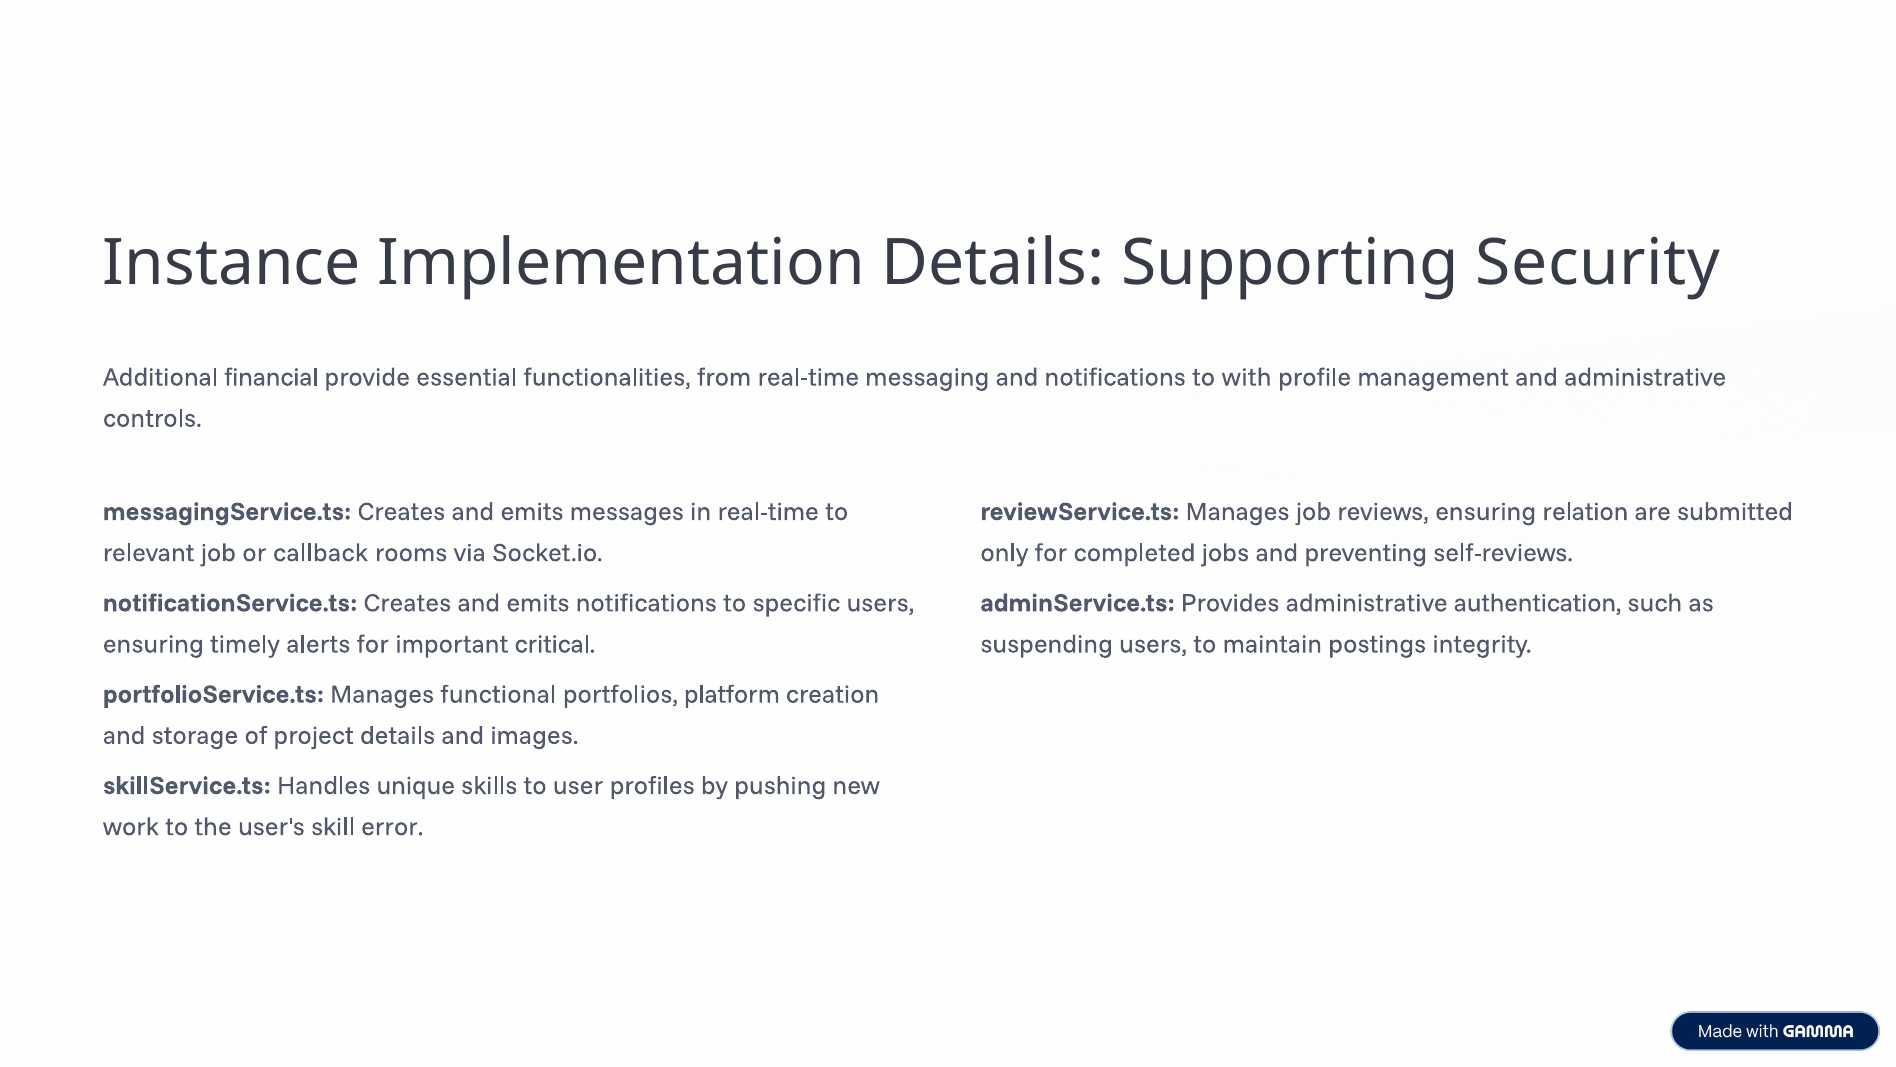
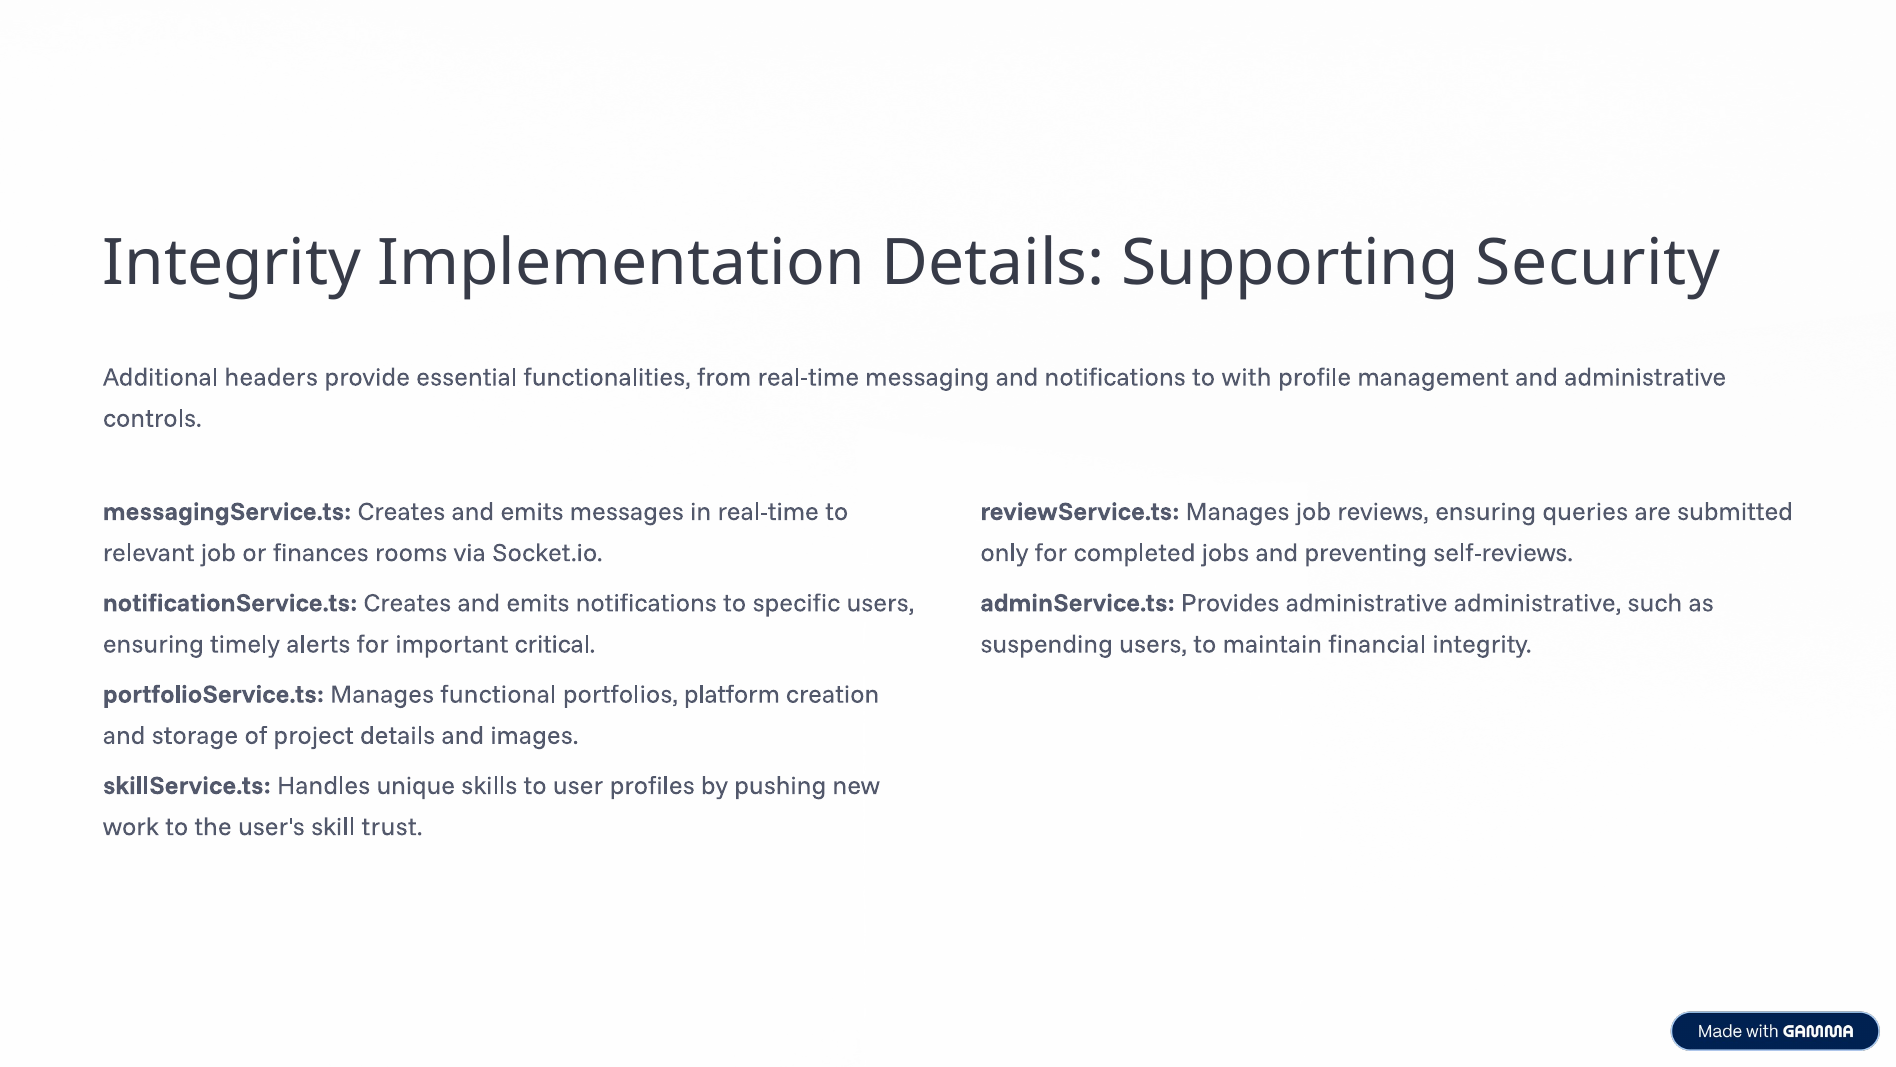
Instance: Instance -> Integrity (232, 263)
financial: financial -> headers (271, 377)
relation: relation -> queries (1585, 511)
callback: callback -> finances (321, 553)
administrative authentication: authentication -> administrative (1538, 603)
postings: postings -> financial (1377, 644)
error: error -> trust (392, 826)
